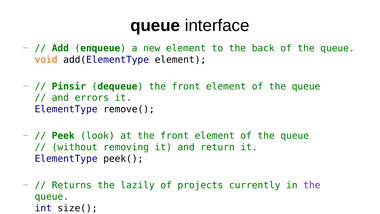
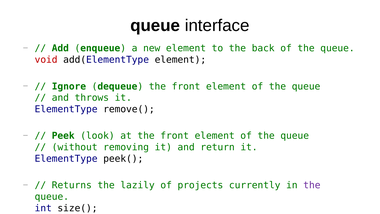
void colour: orange -> red (46, 60)
Pinsir: Pinsir -> Ignore (69, 86)
errors: errors -> throws (92, 98)
